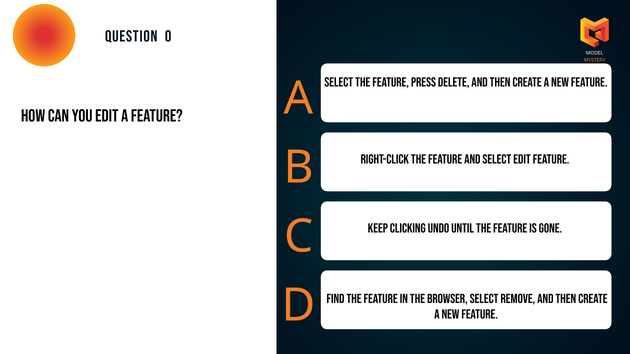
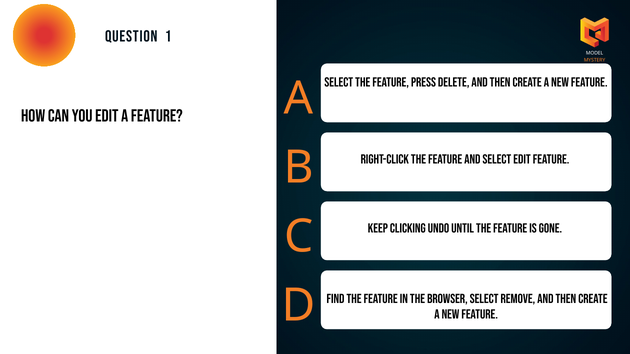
0: 0 -> 1 (168, 36)
